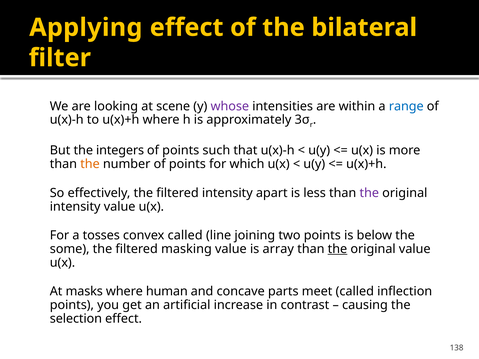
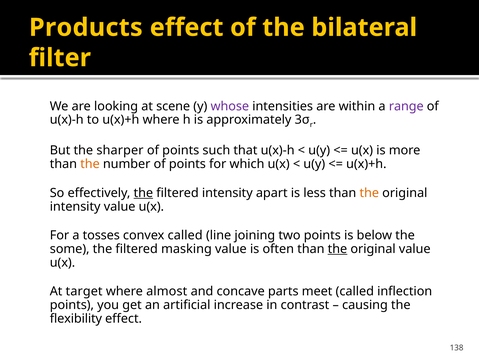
Applying: Applying -> Products (86, 28)
range colour: blue -> purple (406, 106)
integers: integers -> sharper (120, 151)
the underline: none -> present (143, 193)
the colour: purple -> orange (369, 193)
array: array -> often (278, 249)
masks: masks -> target (84, 292)
human: human -> almost (167, 292)
selection: selection -> flexibility (76, 319)
